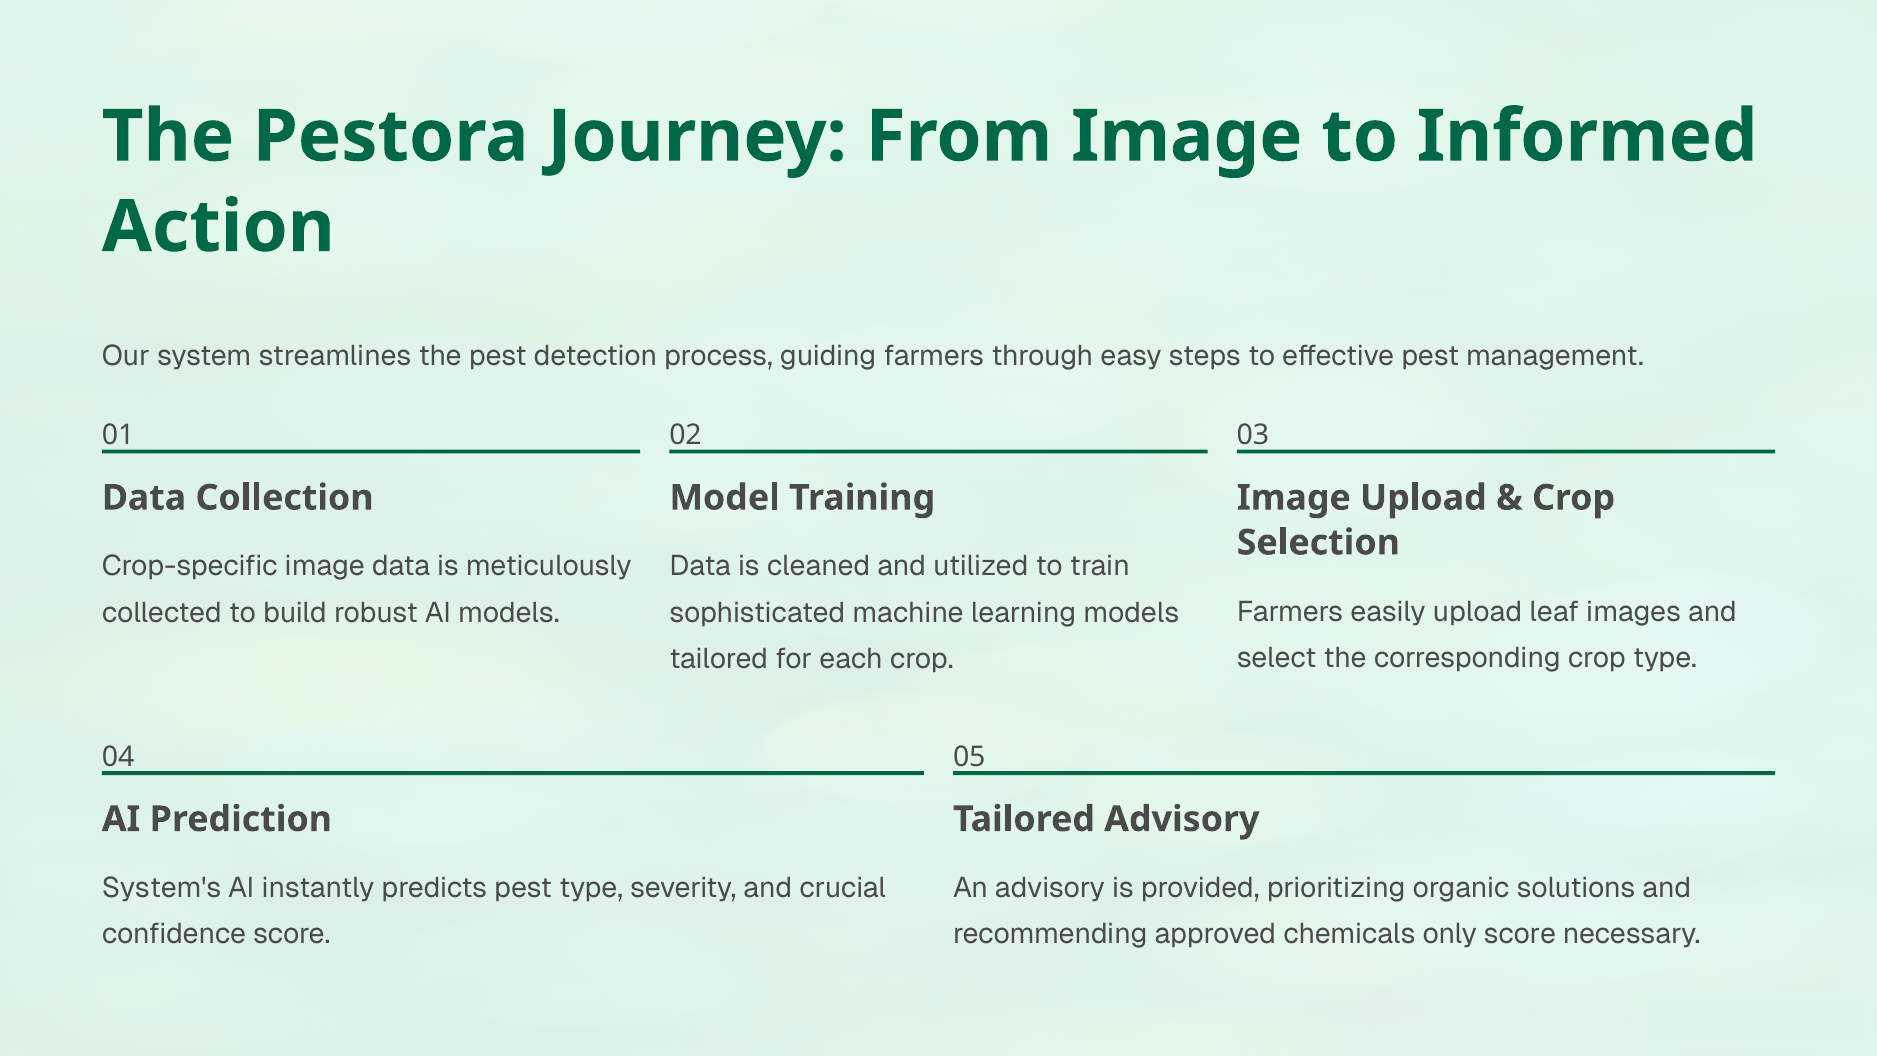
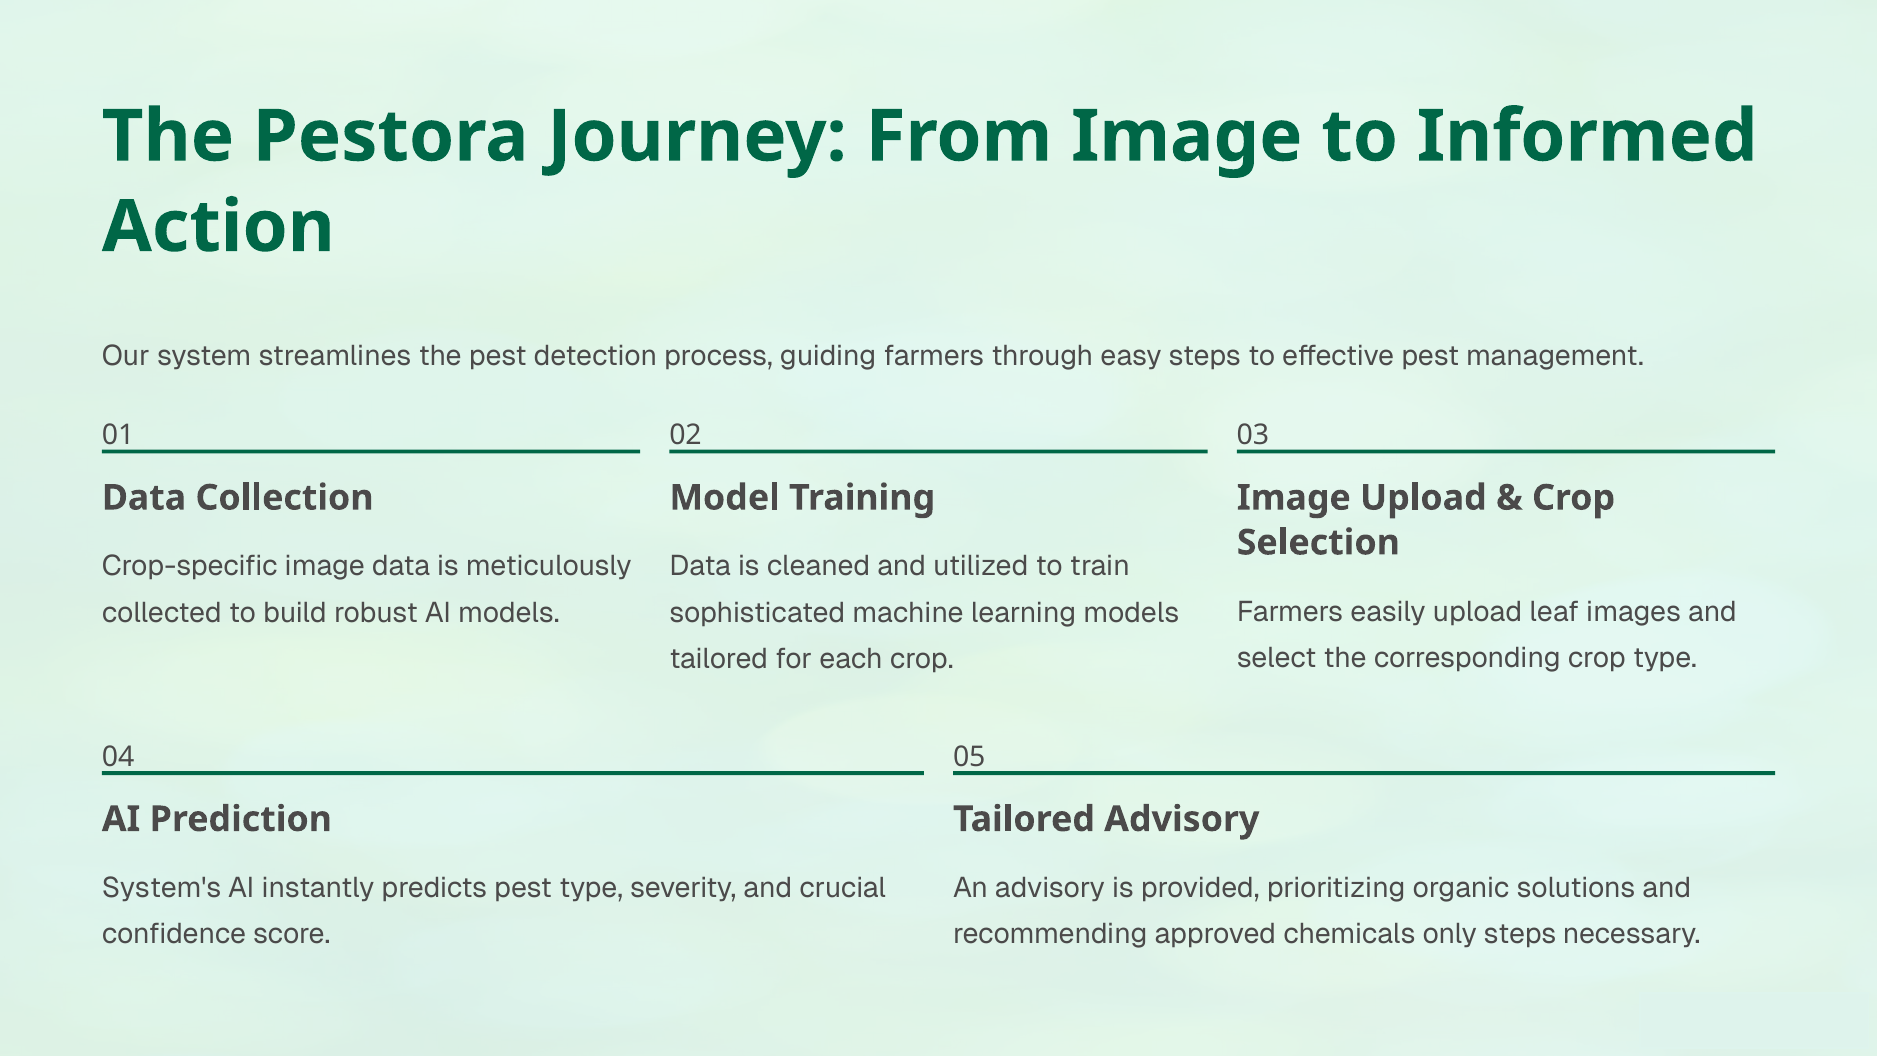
only score: score -> steps (1520, 934)
